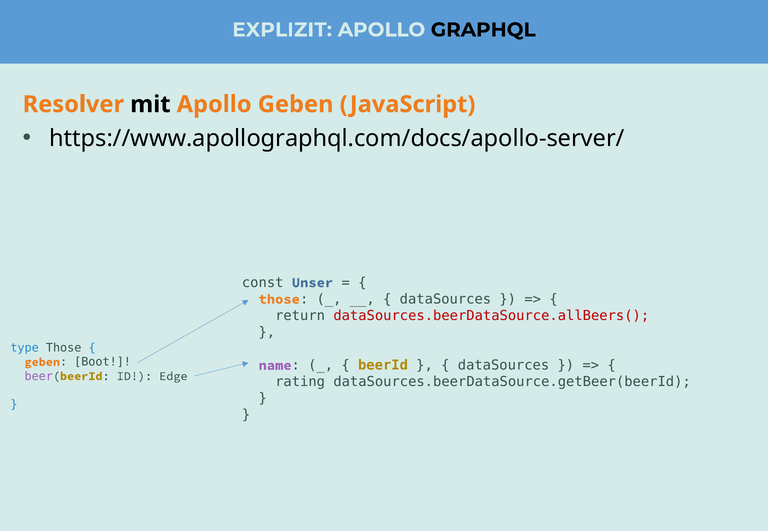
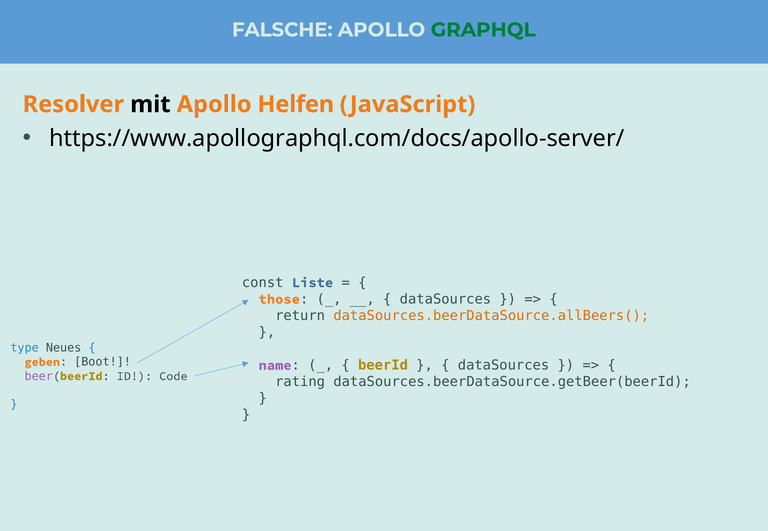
EXPLIZIT: EXPLIZIT -> FALSCHE (282, 30)
GRAPHQL colour: black -> green (483, 30)
Apollo Geben: Geben -> Helfen (296, 105)
Unser: Unser -> Liste (312, 283)
dataSources.beerDataSource.allBeers( colour: red -> orange (491, 316)
type Those: Those -> Neues (64, 348)
Edge: Edge -> Code (173, 377)
